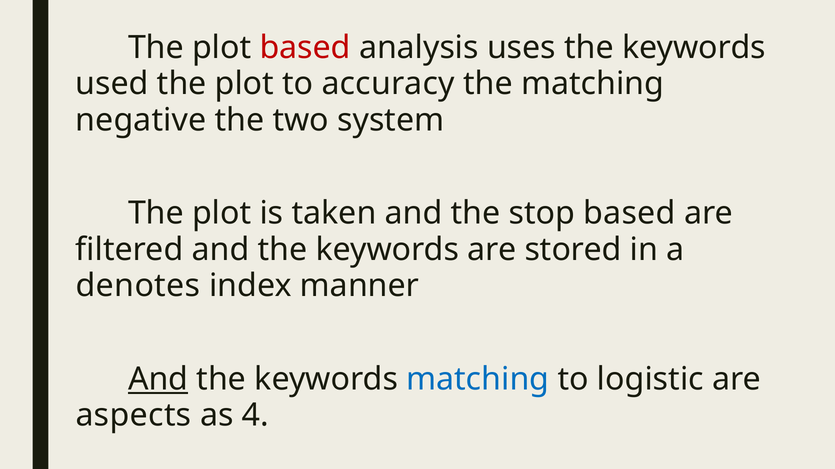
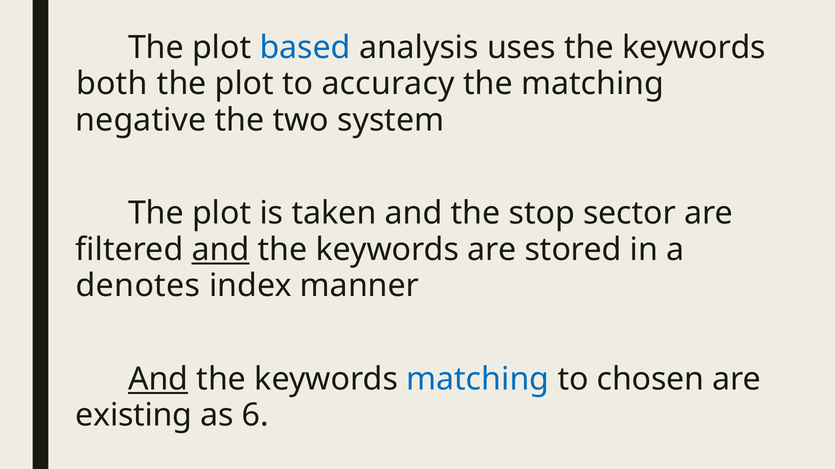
based colour: red -> blue (305, 48)
used: used -> both (112, 84)
stop based: based -> sector (630, 214)
and underline: none -> present (220, 250)
logistic: logistic -> chosen (651, 380)
aspects: aspects -> existing (134, 416)
4: 4 -> 6 (255, 416)
